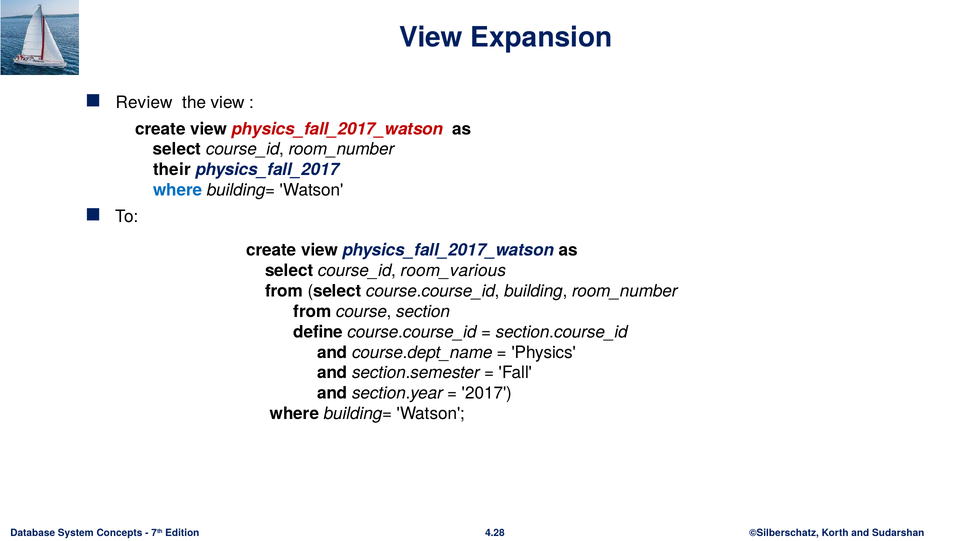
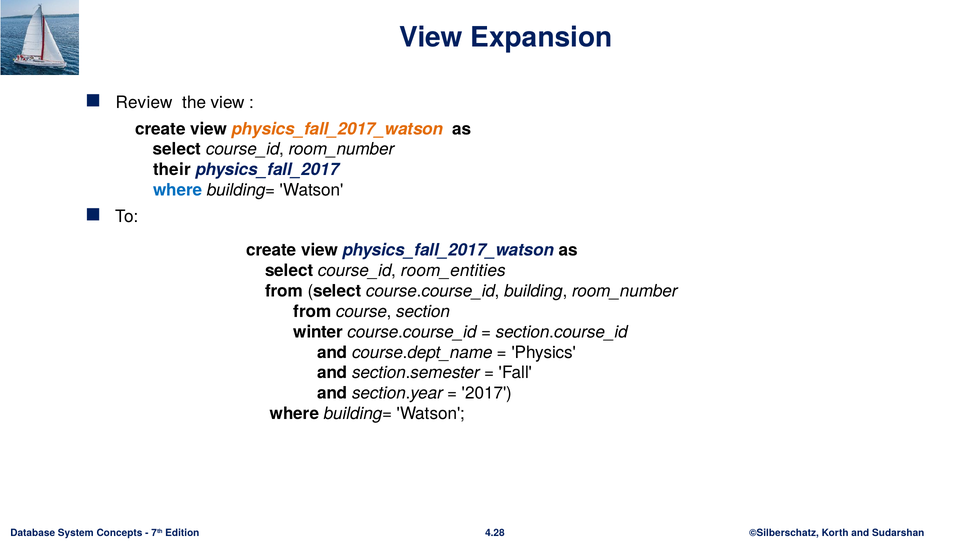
physics_fall_2017_watson colour: red -> orange (337, 129)
room_various: room_various -> room_entities (453, 271)
define: define -> winter (318, 332)
